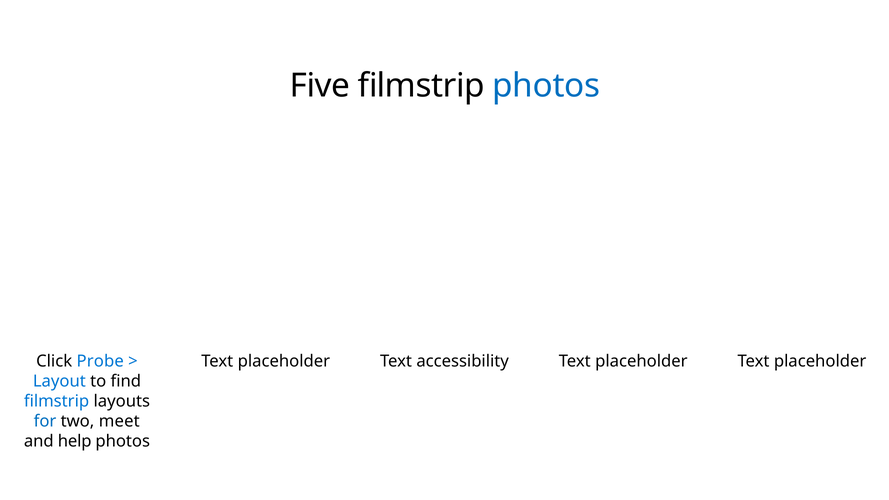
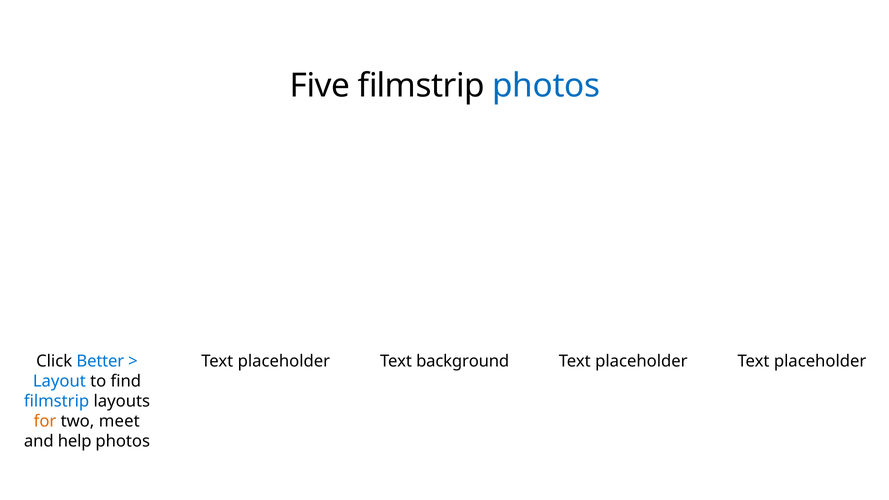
accessibility: accessibility -> background (463, 361)
Probe: Probe -> Better (100, 361)
for colour: blue -> orange (45, 421)
